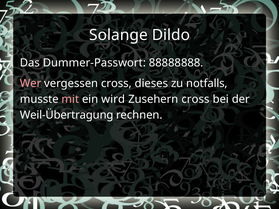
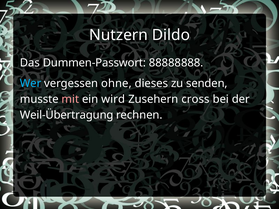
Solange: Solange -> Nutzern (118, 35)
Dummer-Passwort: Dummer-Passwort -> Dummen-Passwort (94, 63)
Wer colour: pink -> light blue (31, 84)
vergessen cross: cross -> ohne (116, 84)
notfalls: notfalls -> senden (207, 84)
